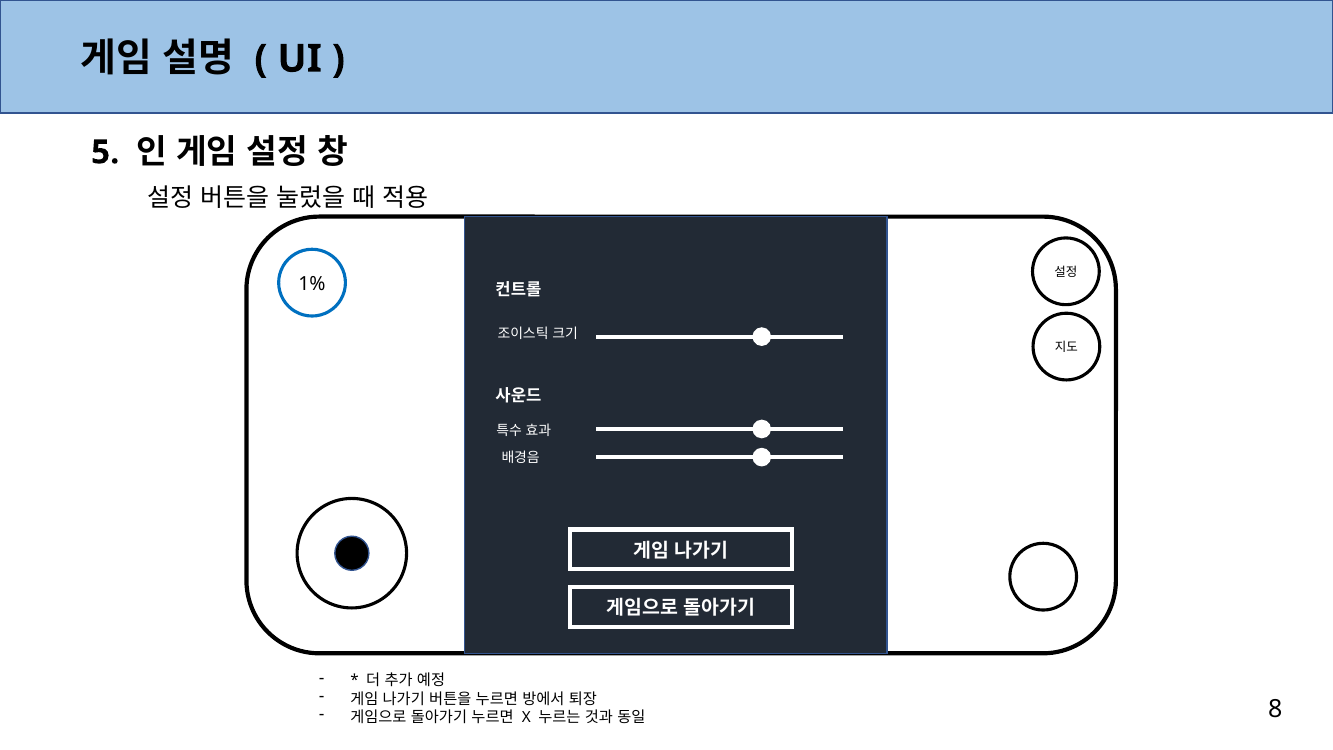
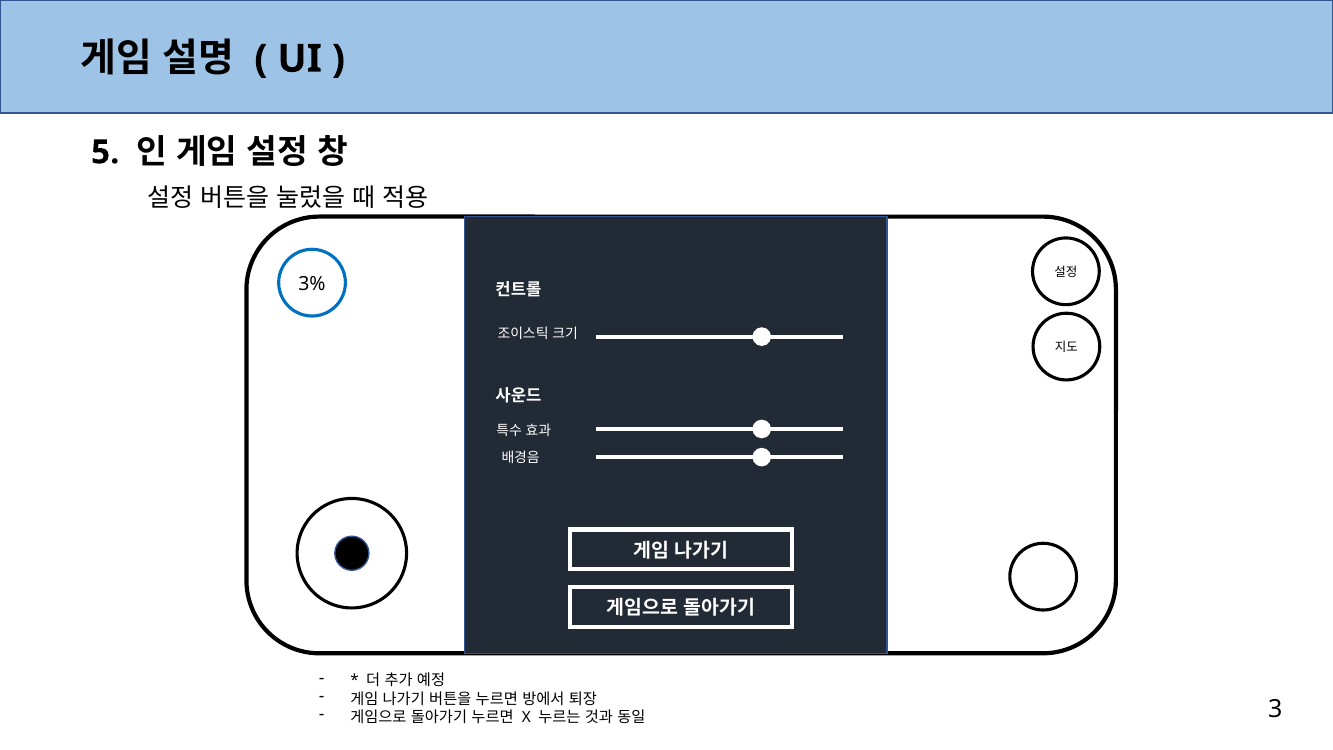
1%: 1% -> 3% (312, 284)
8: 8 -> 3 (1275, 709)
